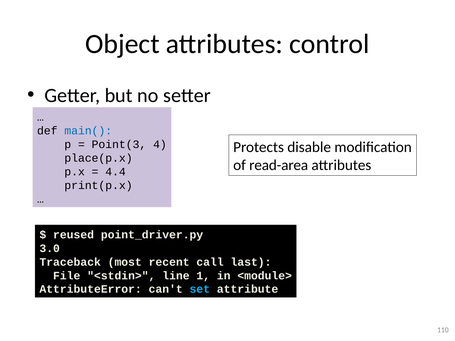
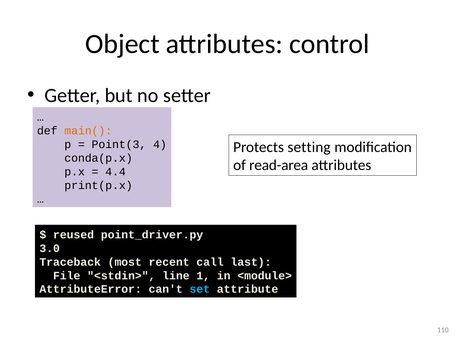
main( colour: blue -> orange (88, 131)
disable: disable -> setting (309, 147)
place(p.x: place(p.x -> conda(p.x (98, 158)
